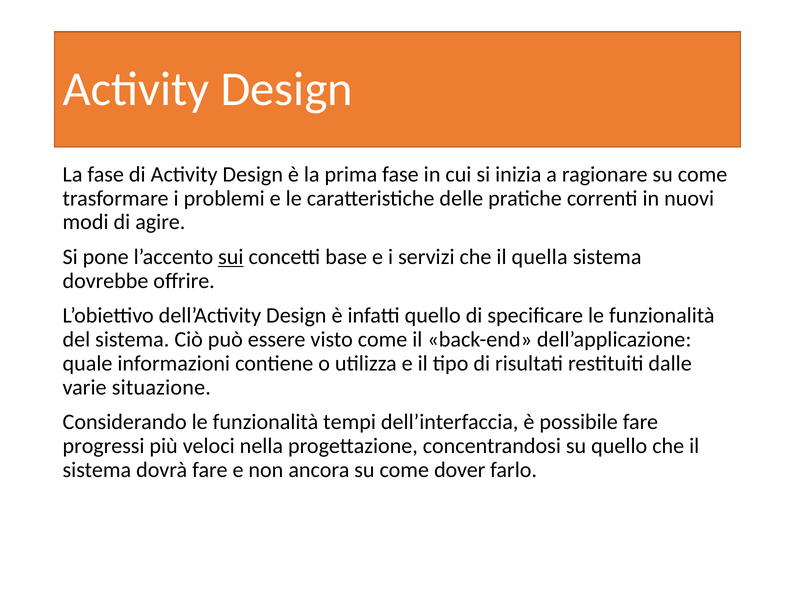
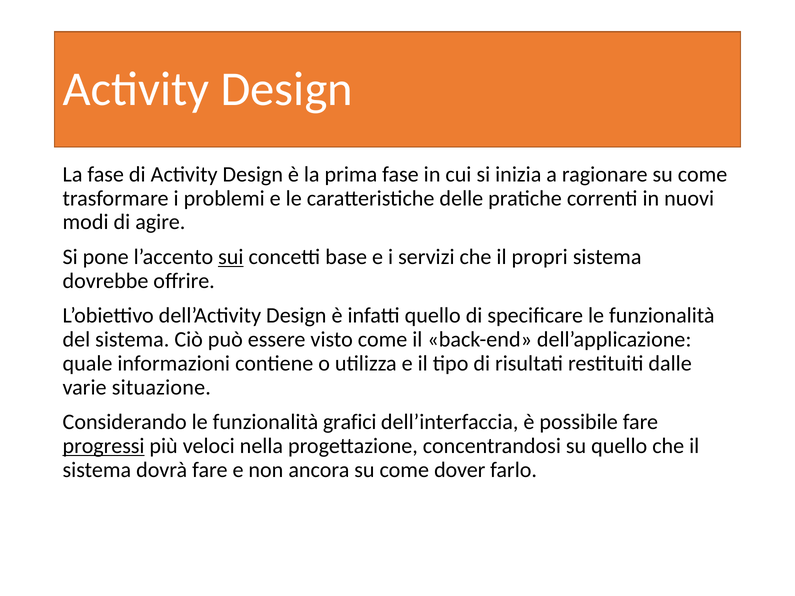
quella: quella -> propri (540, 257)
tempi: tempi -> grafici (350, 422)
progressi underline: none -> present (104, 446)
